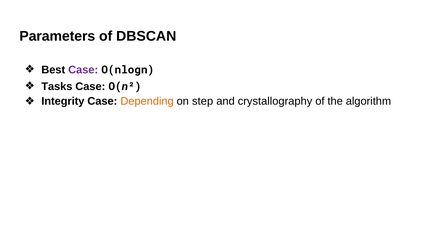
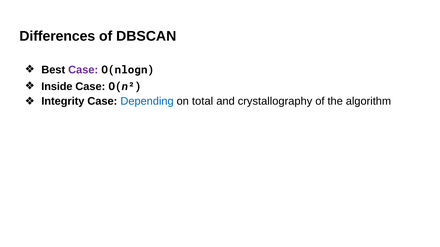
Parameters: Parameters -> Differences (57, 36)
Tasks: Tasks -> Inside (57, 87)
Depending colour: orange -> blue (147, 101)
step: step -> total (203, 101)
